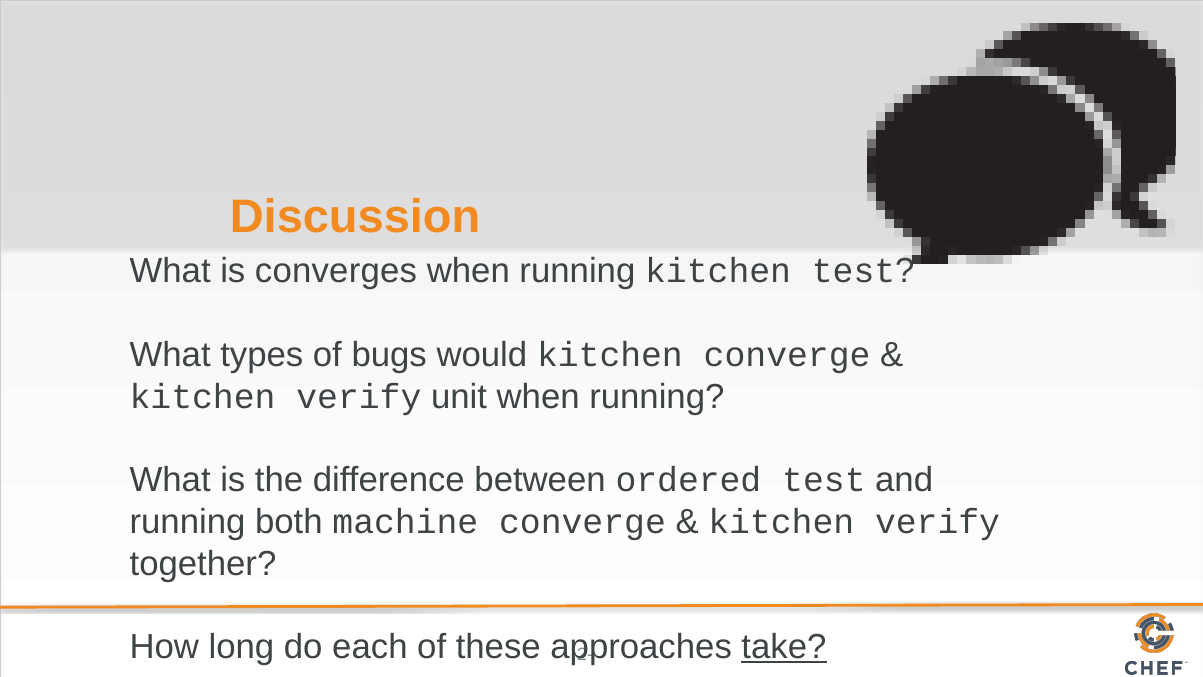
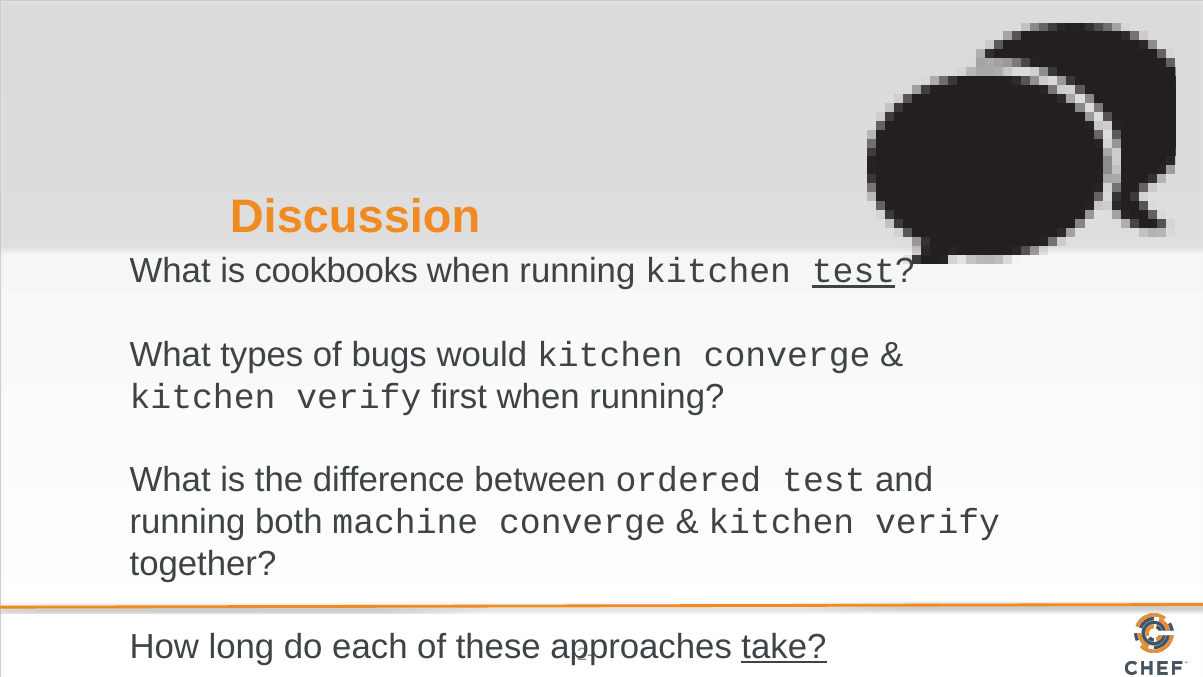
converges: converges -> cookbooks (336, 271)
test underline: none -> present (854, 271)
unit: unit -> first (459, 397)
